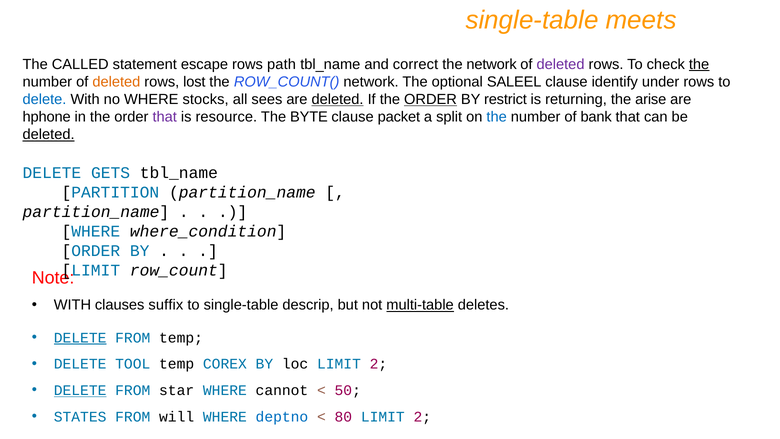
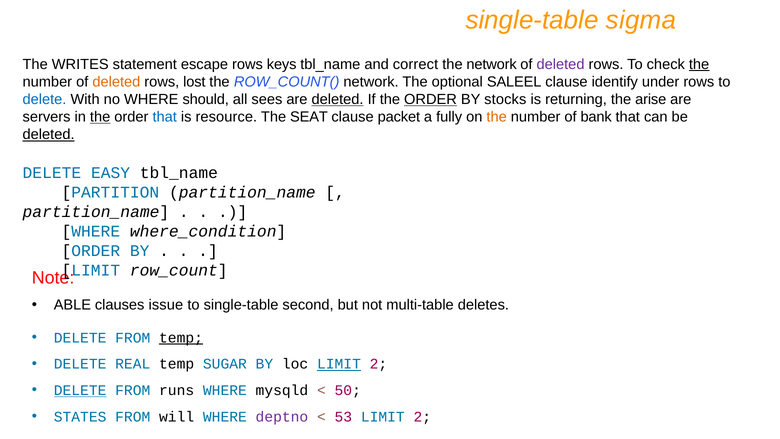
meets: meets -> sigma (641, 20)
CALLED: CALLED -> WRITES (80, 64)
path: path -> keys (282, 64)
stocks: stocks -> should (206, 99)
restrict: restrict -> stocks (505, 99)
hphone: hphone -> servers (47, 117)
the underline: none -> present (100, 117)
that colour: purple -> blue (165, 117)
BYTE: BYTE -> SEAT (309, 117)
split: split -> fully (449, 117)
the colour: blue -> orange (497, 117)
GETS: GETS -> EASY (111, 173)
WITH: WITH -> ABLE (72, 305)
suffix: suffix -> issue (166, 305)
descrip: descrip -> second (308, 305)
multi-table underline: present -> none (420, 305)
DELETE underline: present -> none (80, 338)
temp underline: none -> present (181, 338)
TOOL: TOOL -> REAL (133, 364)
COREX: COREX -> SUGAR (225, 364)
LIMIT underline: none -> present (339, 364)
star: star -> runs (177, 390)
cannot: cannot -> mysqld (282, 390)
deptno colour: blue -> purple (282, 417)
80: 80 -> 53 (343, 417)
